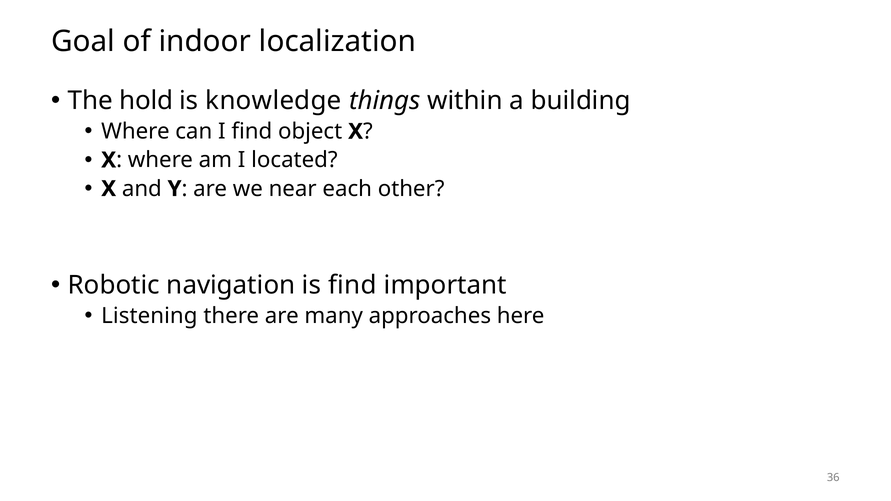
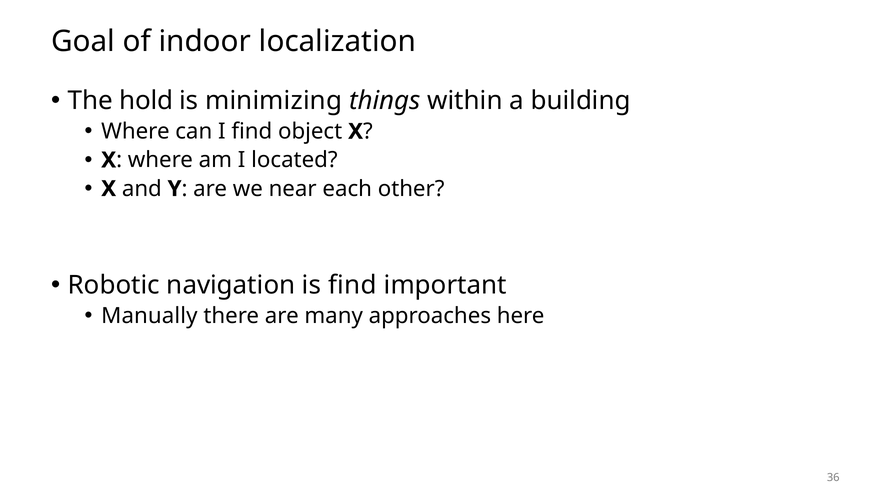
knowledge: knowledge -> minimizing (274, 101)
Listening: Listening -> Manually (149, 316)
